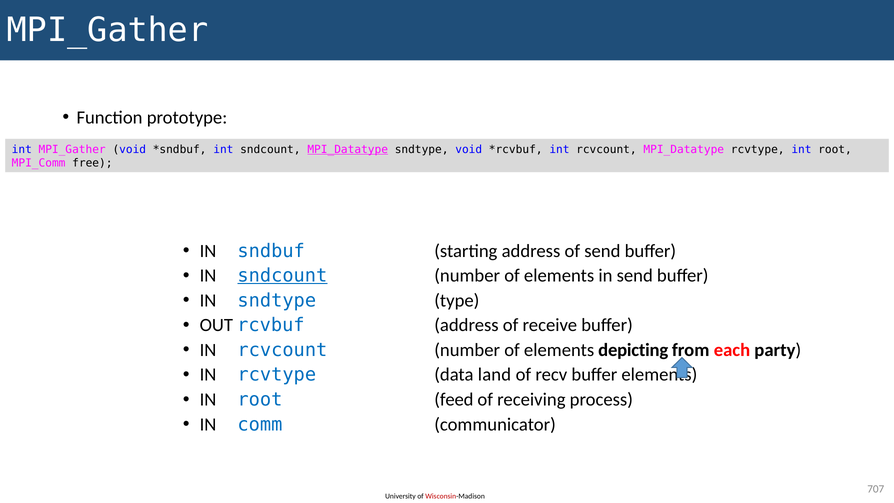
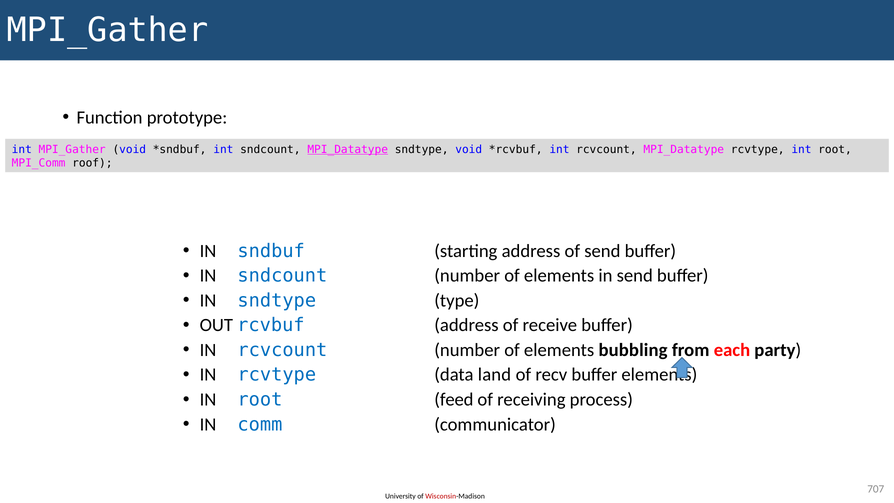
free: free -> roof (92, 163)
sndcount underline: present -> none (282, 276)
depicting: depicting -> bubbling (633, 350)
